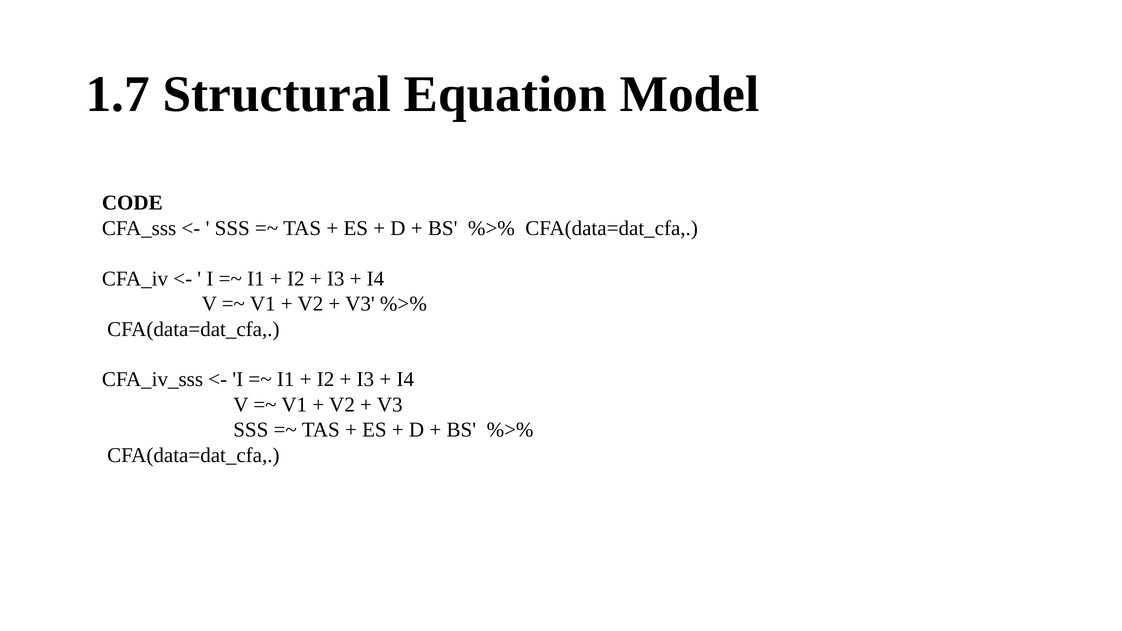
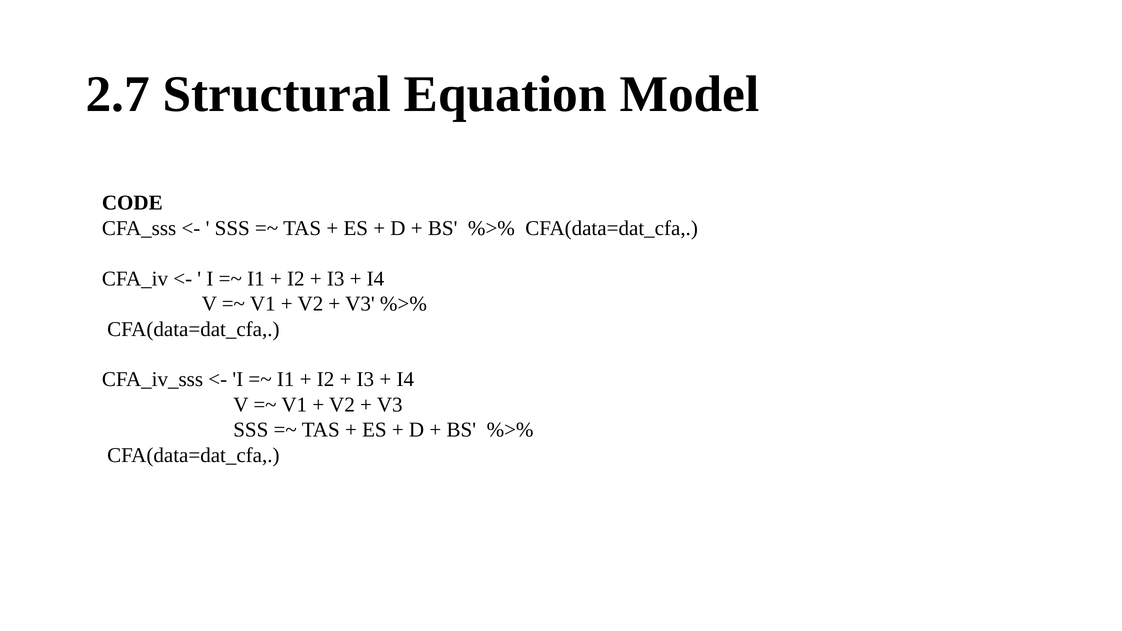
1.7: 1.7 -> 2.7 (118, 94)
